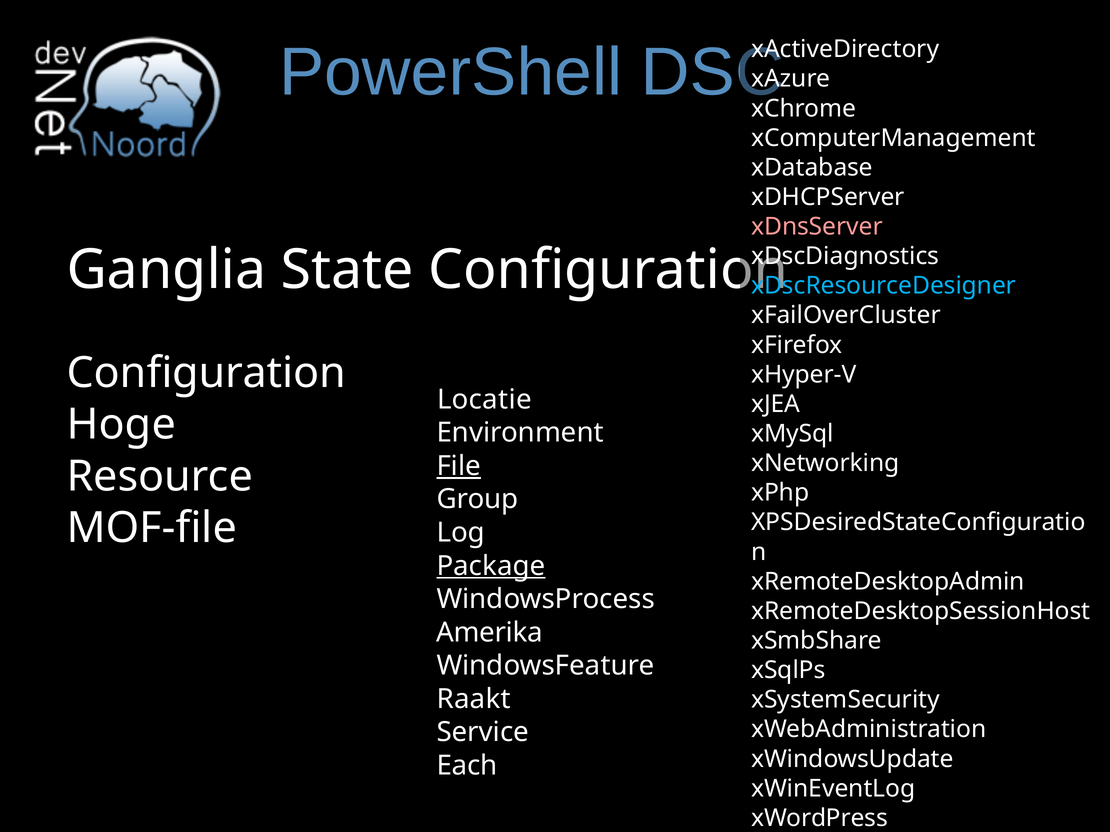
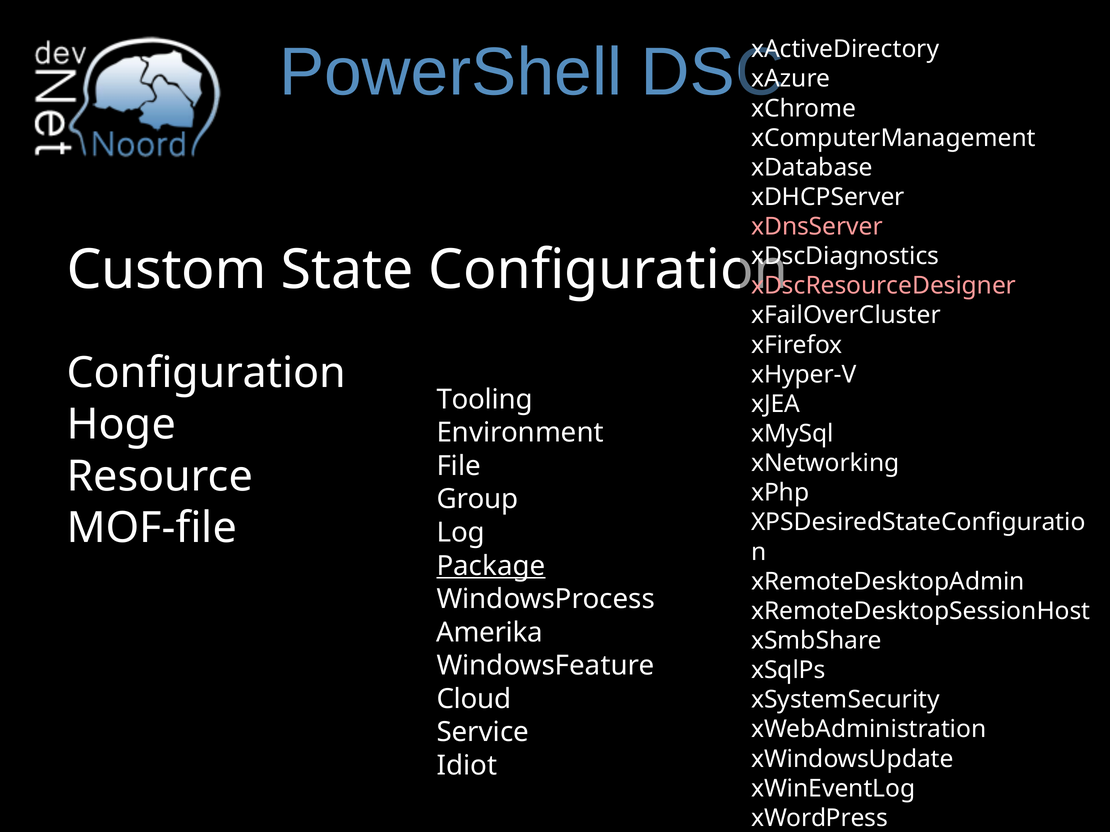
Ganglia: Ganglia -> Custom (167, 270)
xDscResourceDesigner colour: light blue -> pink (884, 286)
Locatie: Locatie -> Tooling (485, 400)
File underline: present -> none (459, 466)
Raakt: Raakt -> Cloud (474, 699)
Each: Each -> Idiot (467, 766)
